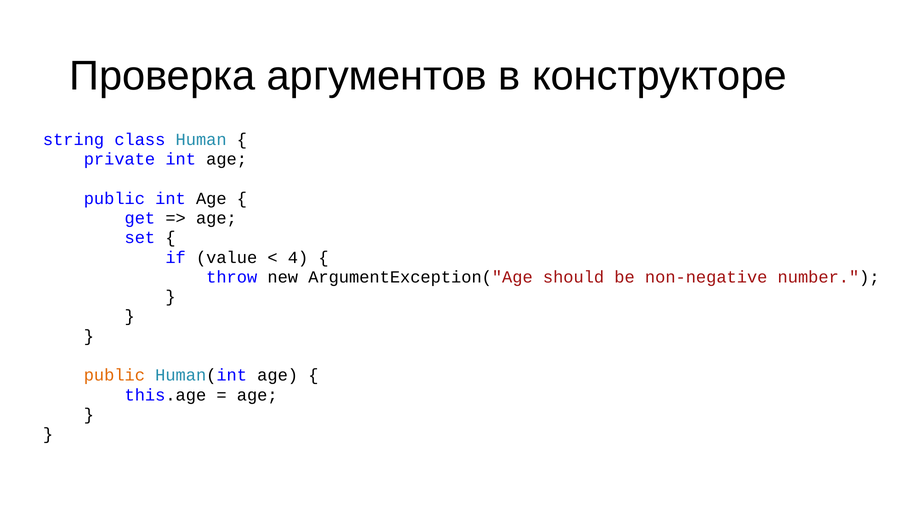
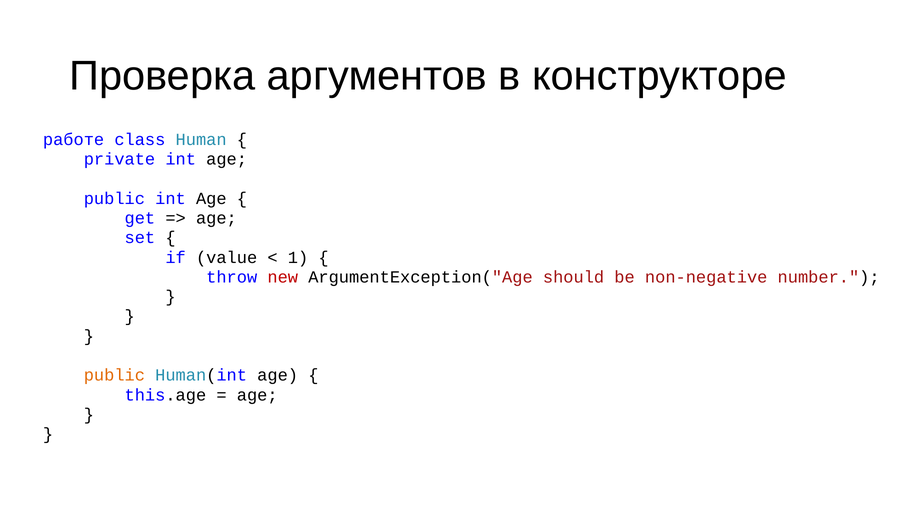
string: string -> работе (74, 140)
4: 4 -> 1 (298, 257)
new colour: black -> red (283, 277)
